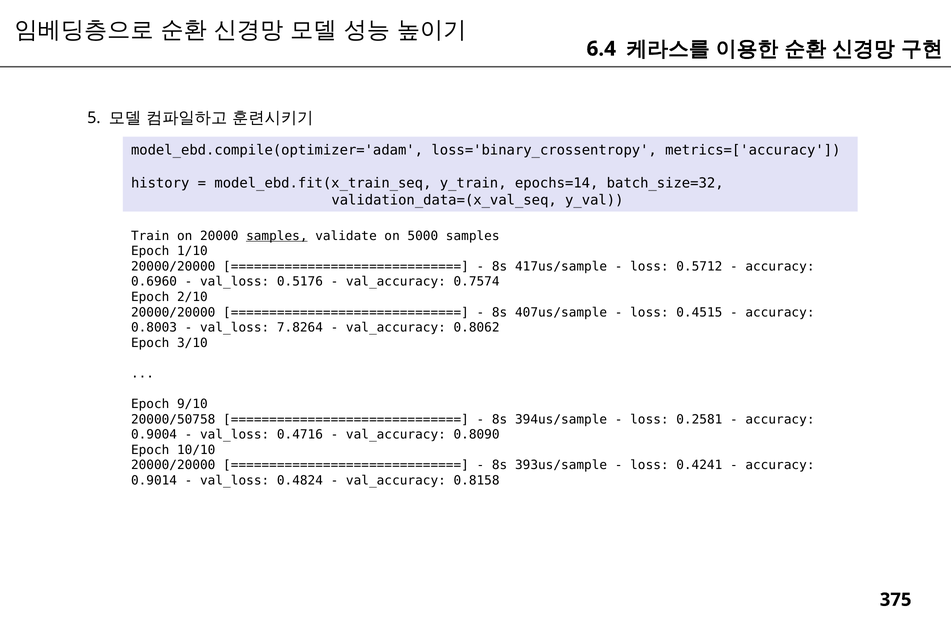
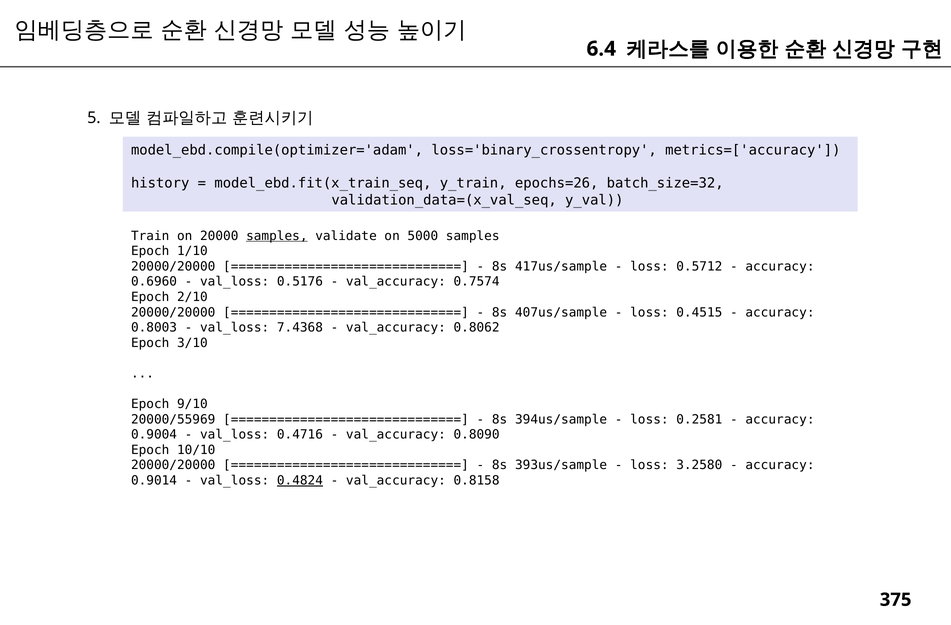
epochs=14: epochs=14 -> epochs=26 (557, 183)
7.8264: 7.8264 -> 7.4368 (300, 327)
20000/50758: 20000/50758 -> 20000/55969 (173, 419)
0.4241: 0.4241 -> 3.2580 (699, 465)
0.4824 underline: none -> present (300, 480)
